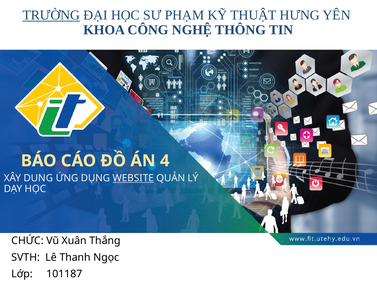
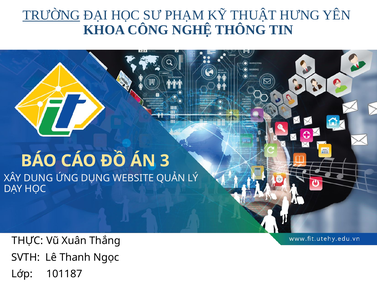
4: 4 -> 3 (165, 161)
WEBSITE underline: present -> none (133, 178)
CHỨC: CHỨC -> THỰC (27, 241)
